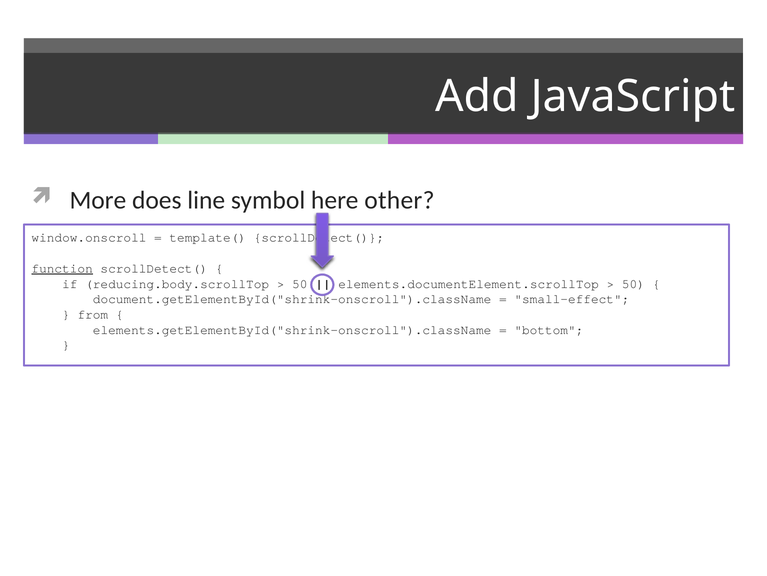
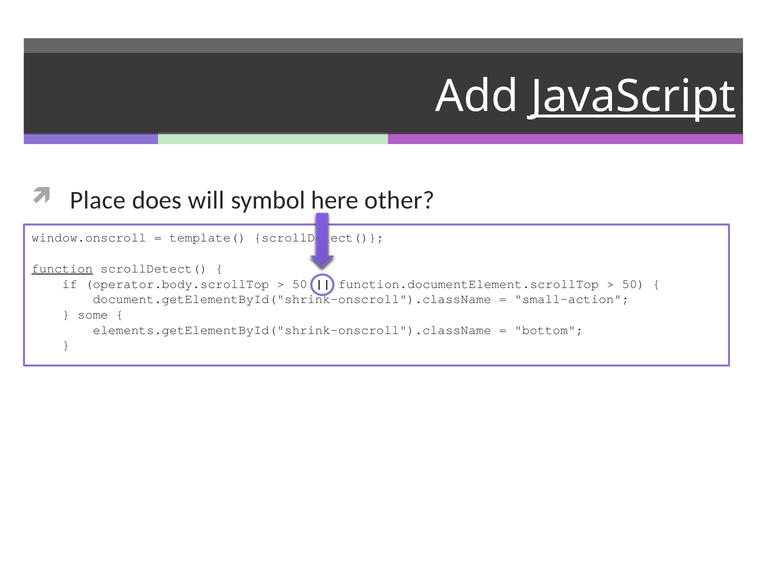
JavaScript underline: none -> present (633, 97)
More: More -> Place (98, 200)
line: line -> will (206, 200)
reducing.body.scrollTop: reducing.body.scrollTop -> operator.body.scrollTop (177, 283)
elements.documentElement.scrollTop: elements.documentElement.scrollTop -> function.documentElement.scrollTop (469, 283)
small-effect: small-effect -> small-action (572, 299)
from: from -> some (93, 314)
